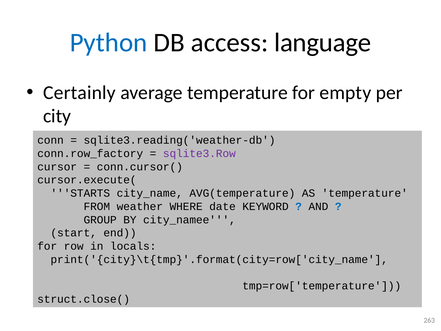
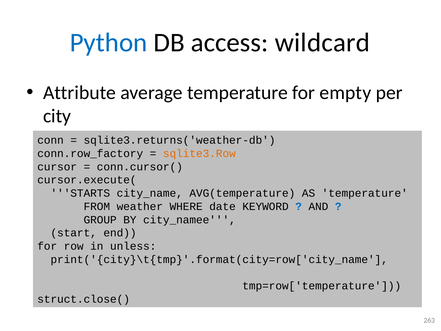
language: language -> wildcard (322, 43)
Certainly: Certainly -> Attribute (80, 93)
sqlite3.reading('weather-db: sqlite3.reading('weather-db -> sqlite3.returns('weather-db (180, 140)
sqlite3.Row colour: purple -> orange (199, 153)
locals: locals -> unless (133, 246)
